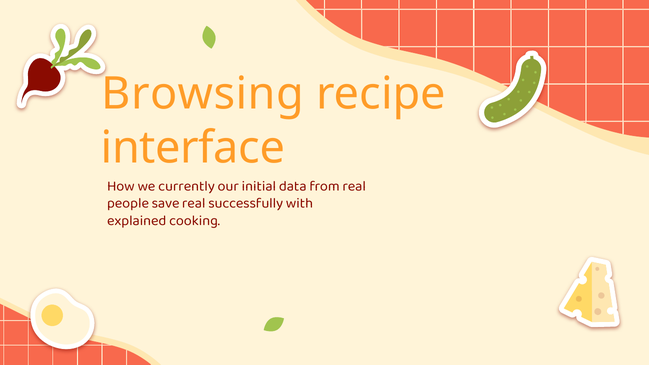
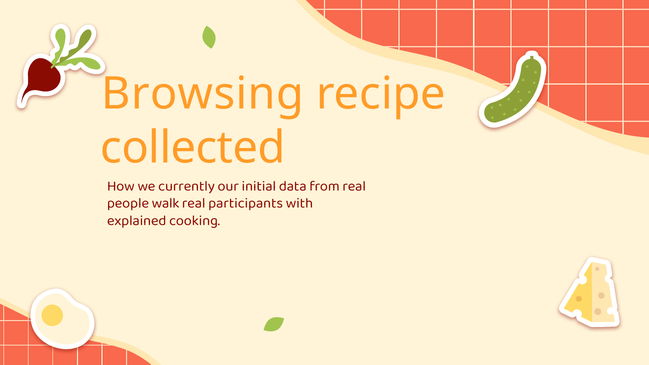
interface: interface -> collected (193, 148)
save: save -> walk (166, 203)
successfully: successfully -> participants (246, 203)
